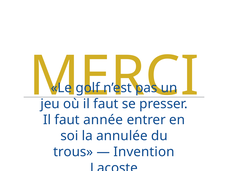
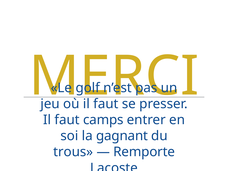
année: année -> camps (103, 120)
annulée: annulée -> gagnant (122, 136)
Invention: Invention -> Remporte (144, 152)
